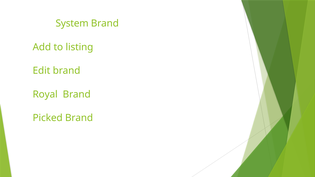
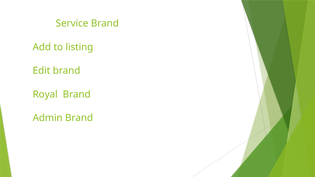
System: System -> Service (72, 24)
Picked: Picked -> Admin (48, 118)
